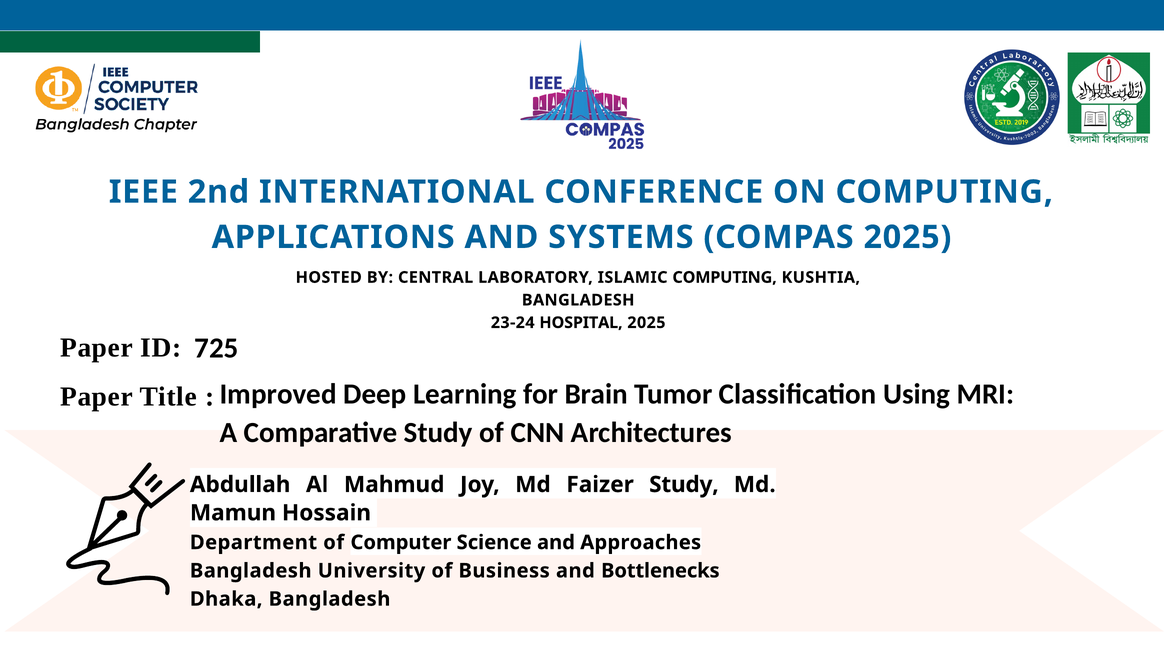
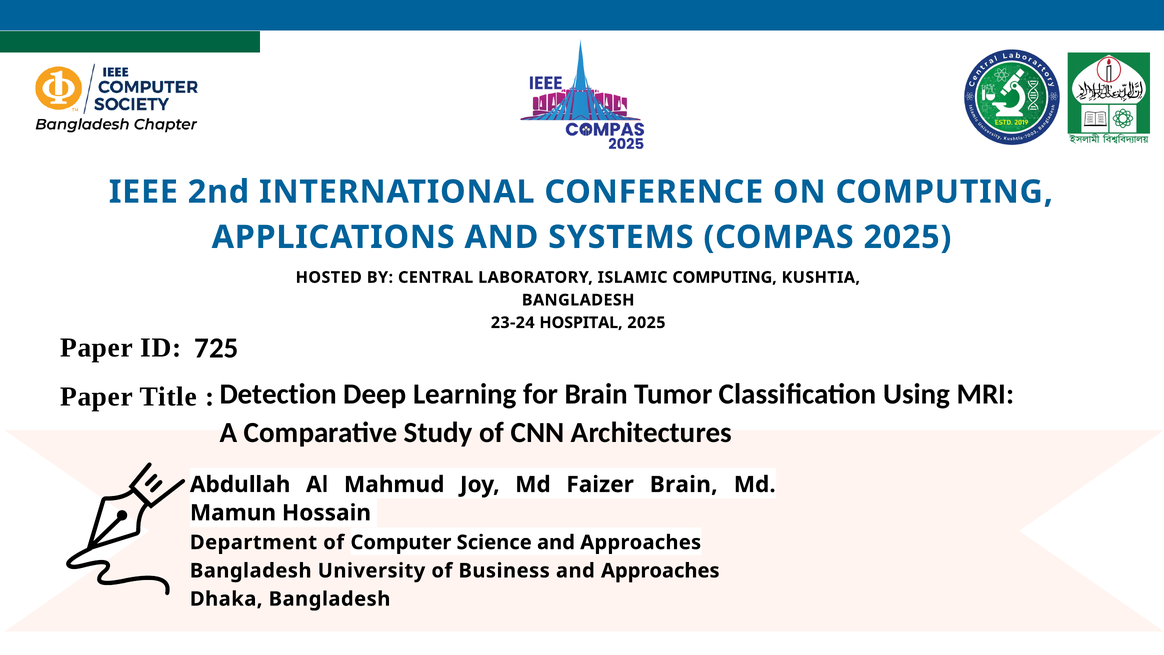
Improved: Improved -> Detection (278, 394)
Faizer Study: Study -> Brain (684, 484)
Business and Bottlenecks: Bottlenecks -> Approaches (660, 571)
